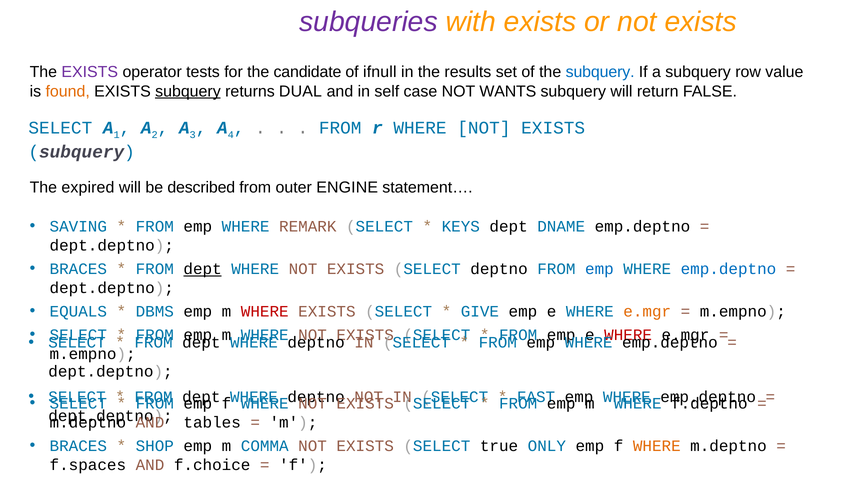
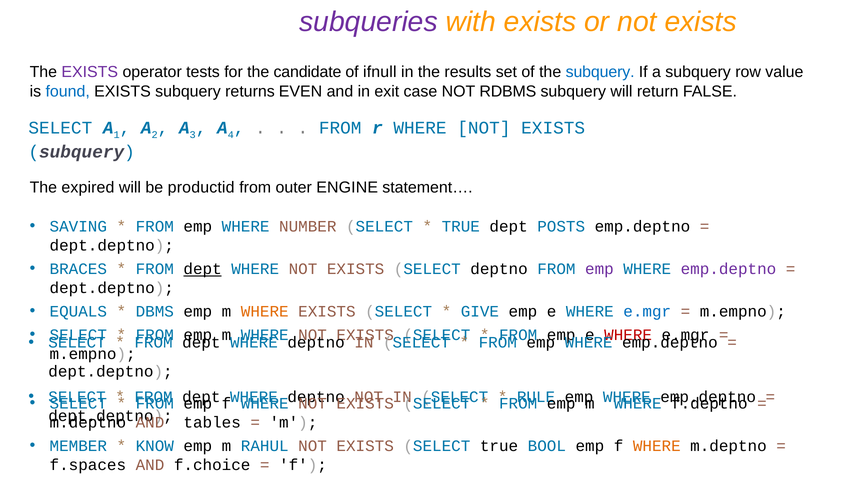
found colour: orange -> blue (68, 91)
subquery underline: present -> none (188, 91)
DUAL: DUAL -> EVEN (301, 91)
self: self -> exit (387, 91)
WANTS: WANTS -> RDBMS (508, 91)
described: described -> productid (201, 188)
REMARK: REMARK -> NUMBER (308, 227)
KEYS: KEYS -> TRUE (461, 227)
DNAME: DNAME -> POSTS (561, 227)
emp colour: blue -> purple (599, 269)
emp.deptno colour: blue -> purple (728, 269)
WHERE colour: red -> orange (265, 312)
e.mgr colour: orange -> blue (647, 312)
FAST: FAST -> RULE (536, 397)
BRACES: BRACES -> MEMBER (78, 446)
SHOP: SHOP -> KNOW (155, 446)
COMMA: COMMA -> RAHUL (265, 446)
ONLY: ONLY -> BOOL (547, 446)
